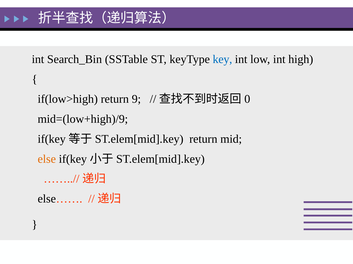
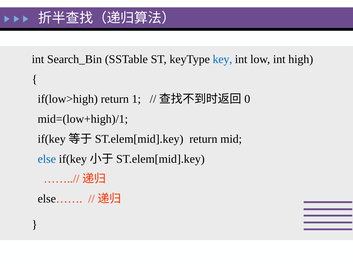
9: 9 -> 1 (136, 99)
mid=(low+high)/9: mid=(low+high)/9 -> mid=(low+high)/1 (83, 119)
else colour: orange -> blue (47, 159)
